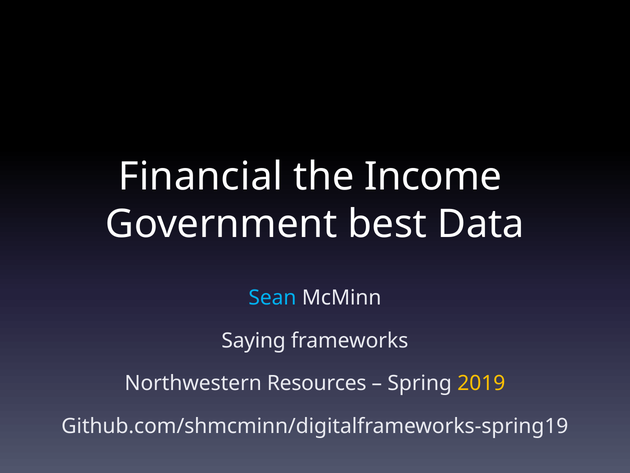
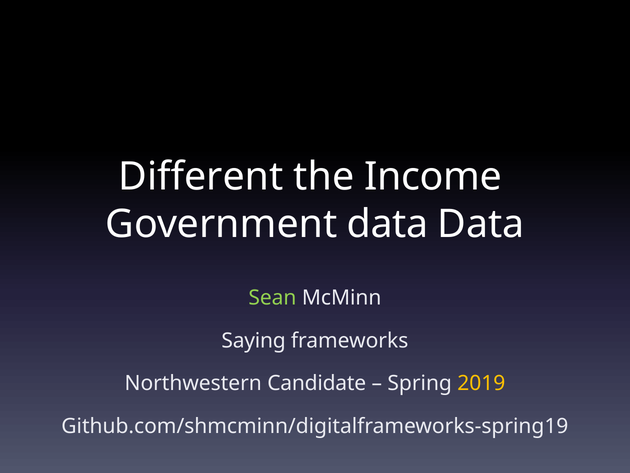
Financial: Financial -> Different (201, 177)
Government best: best -> data (388, 224)
Sean colour: light blue -> light green (272, 298)
Resources: Resources -> Candidate (317, 383)
